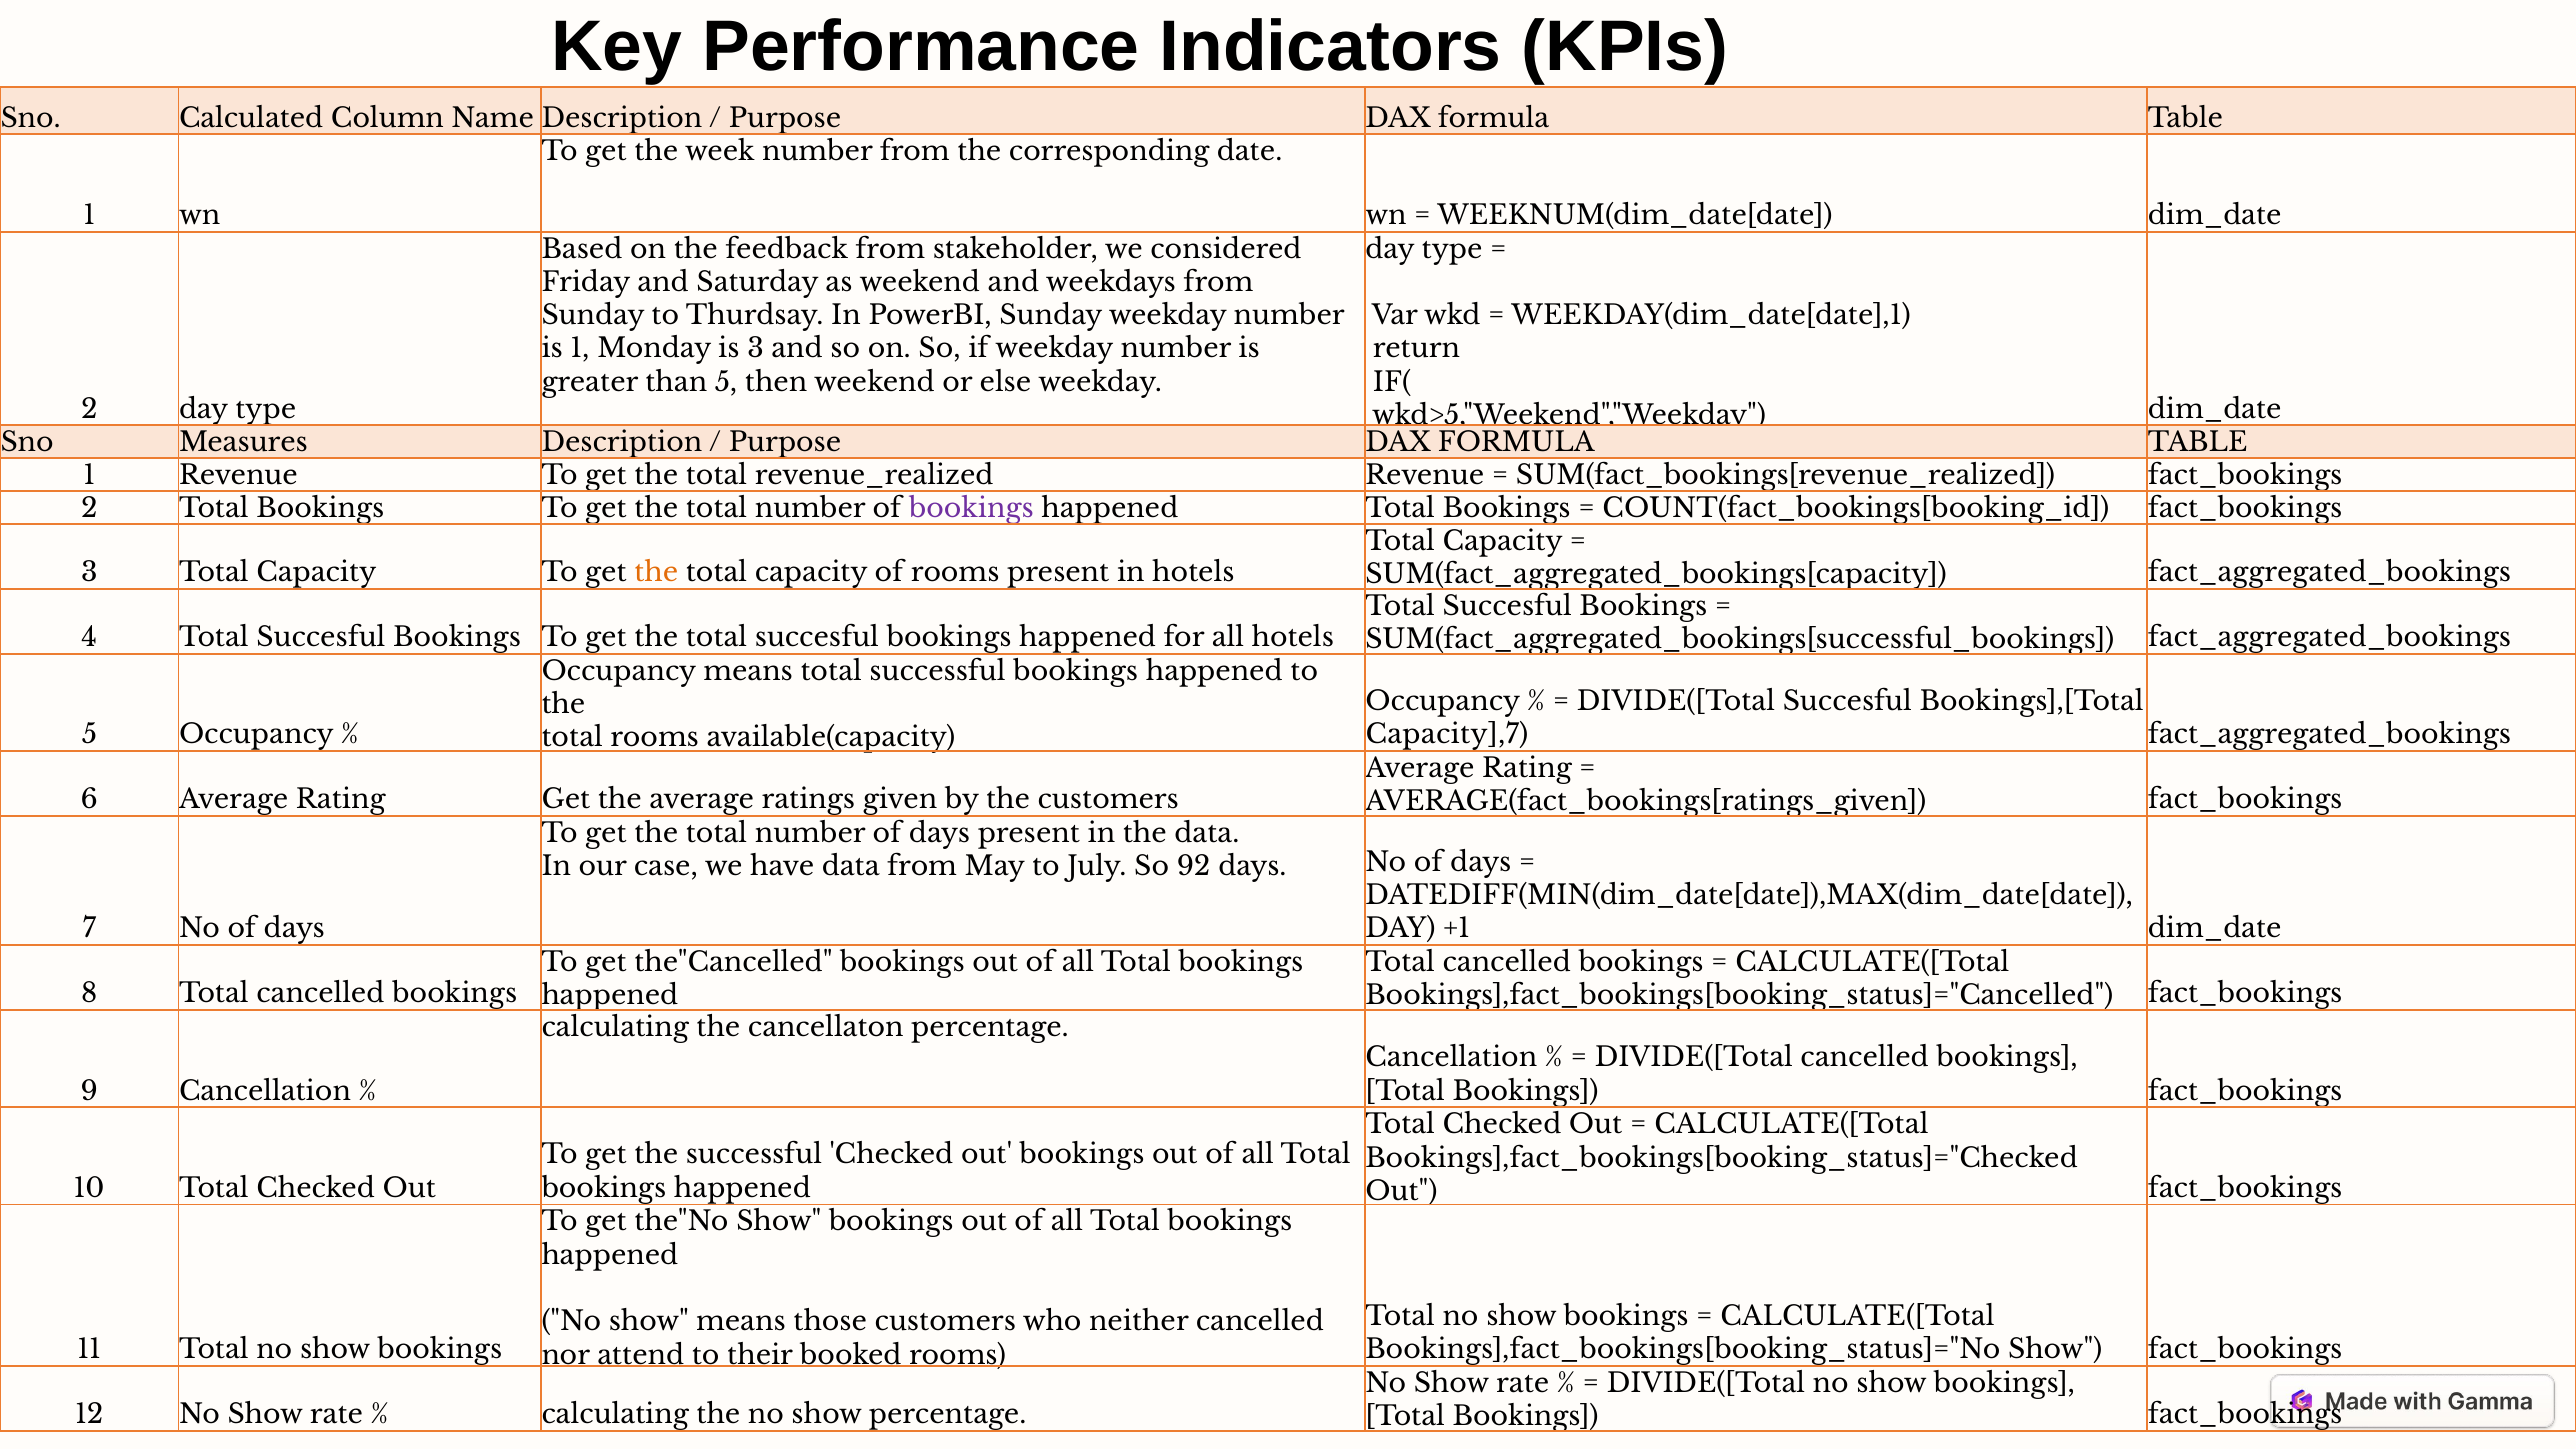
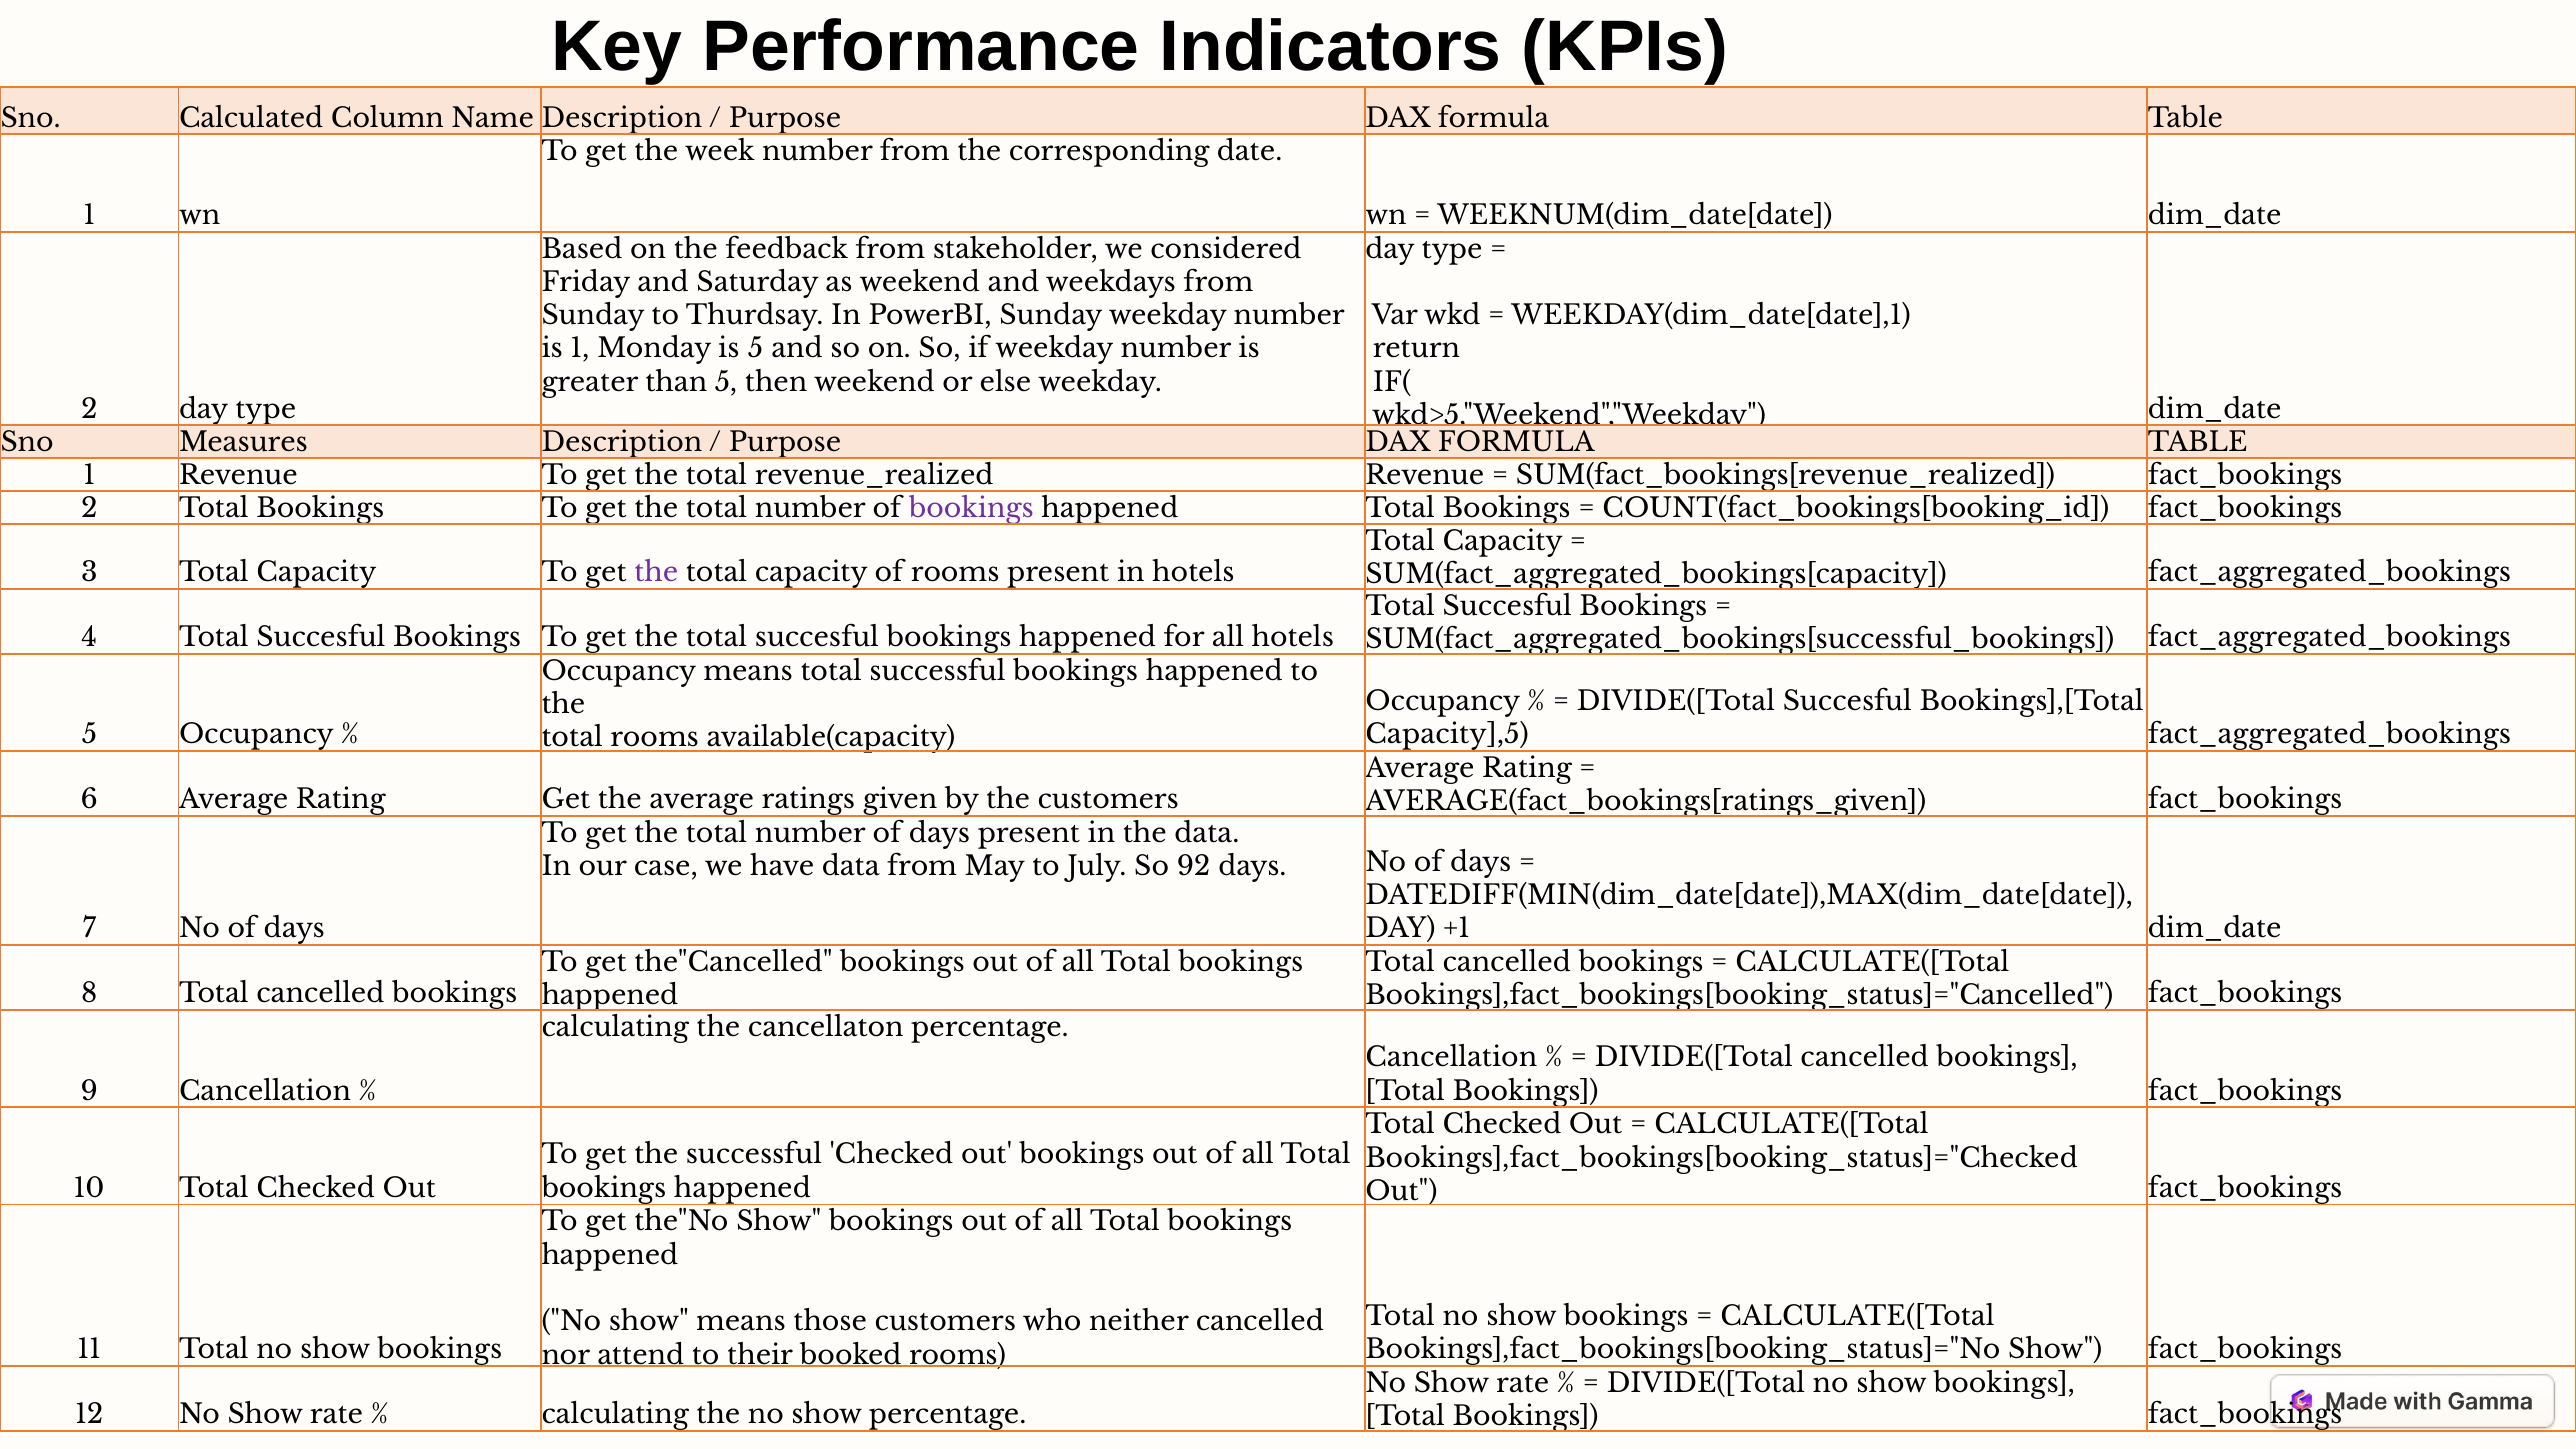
is 3: 3 -> 5 (755, 349)
the colour: orange -> purple (656, 573)
Capacity],7: Capacity],7 -> Capacity],5 (1447, 735)
